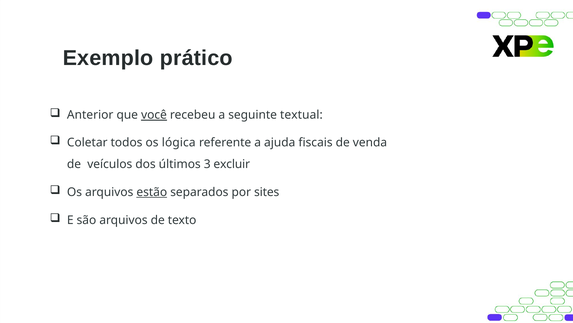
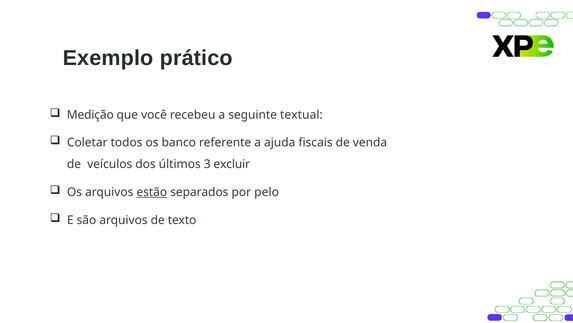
Anterior: Anterior -> Medição (90, 115)
você underline: present -> none (154, 115)
lógica: lógica -> banco (179, 142)
sites: sites -> pelo (267, 192)
